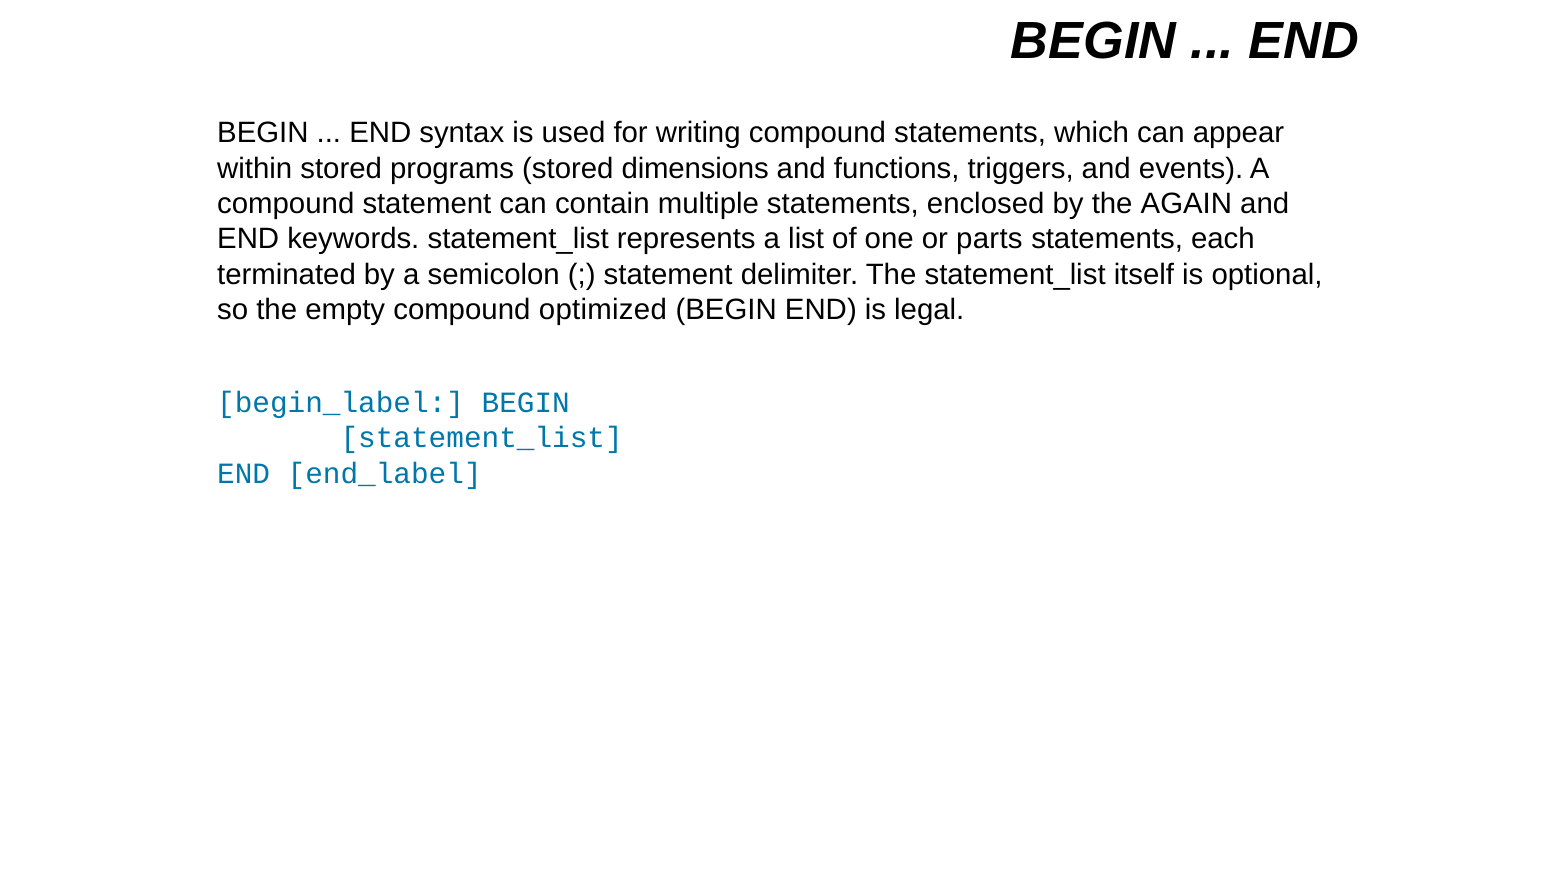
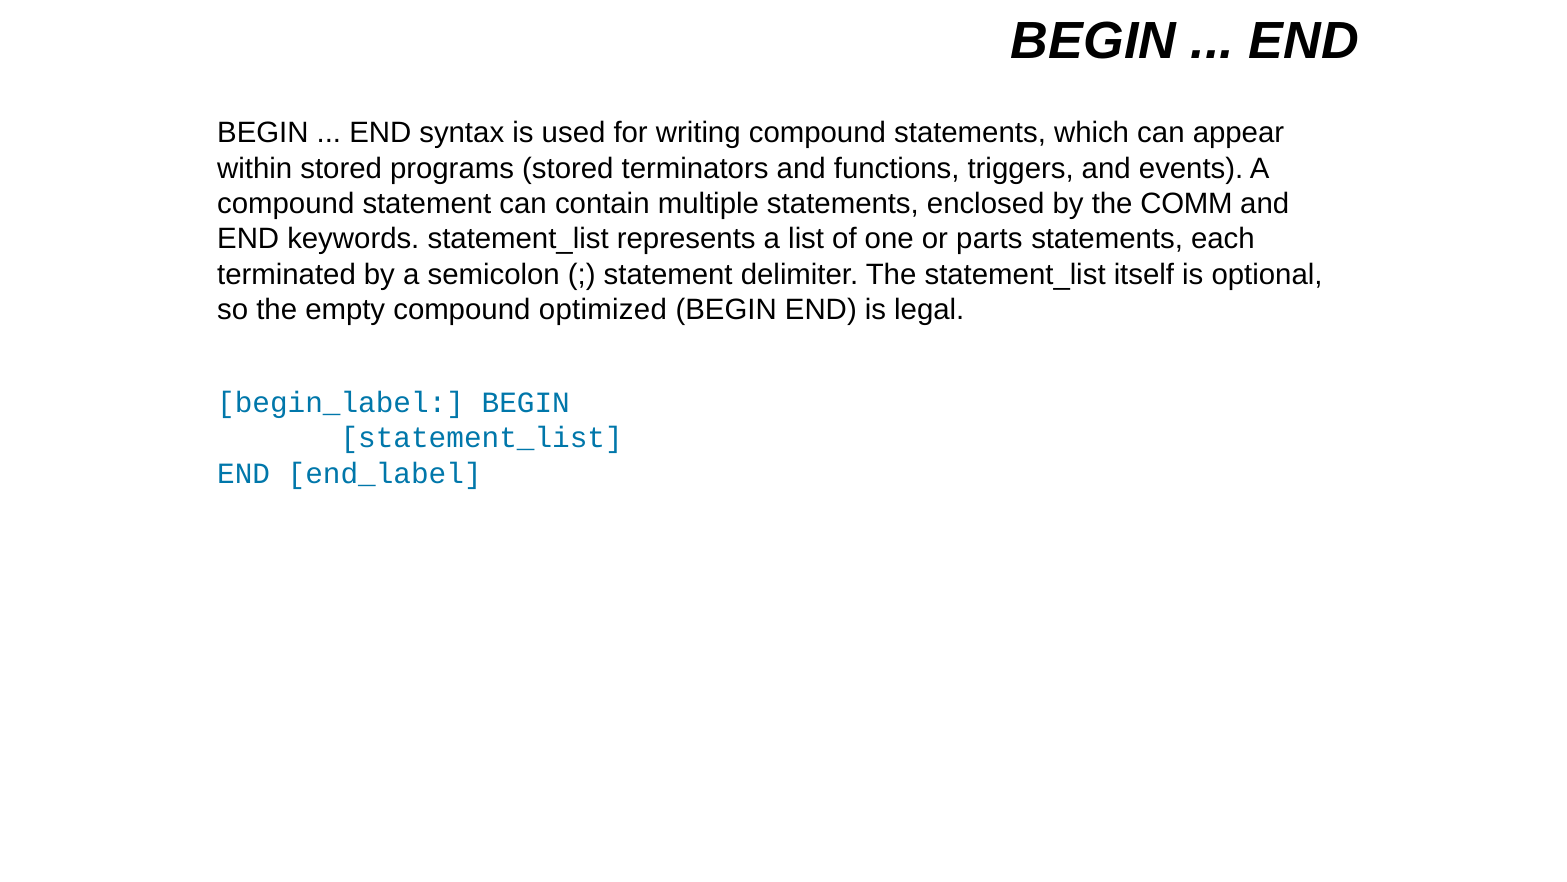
dimensions: dimensions -> terminators (695, 168)
AGAIN: AGAIN -> COMM (1186, 204)
